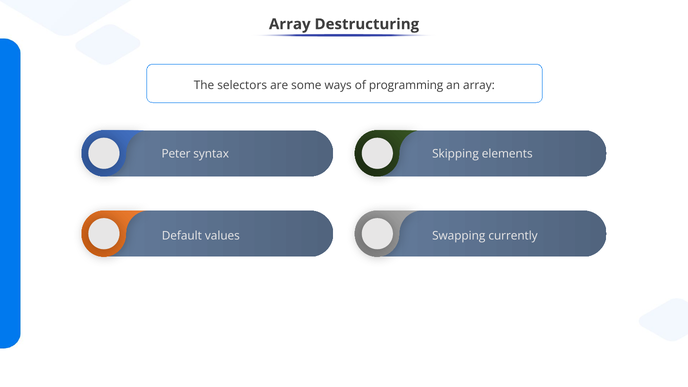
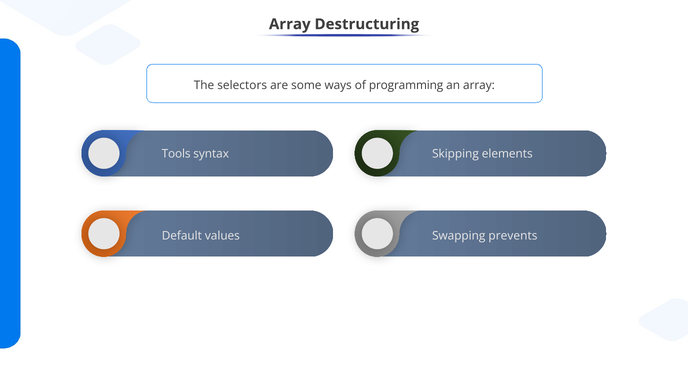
Peter: Peter -> Tools (176, 154)
currently: currently -> prevents (513, 236)
